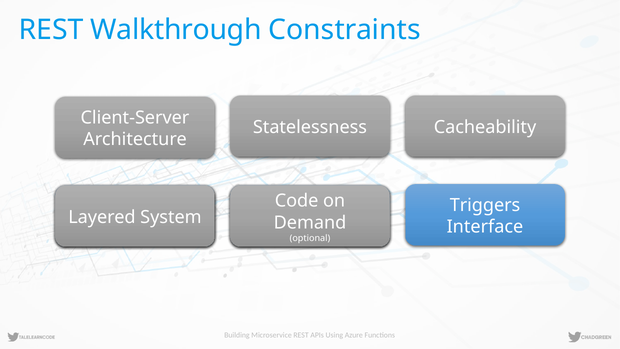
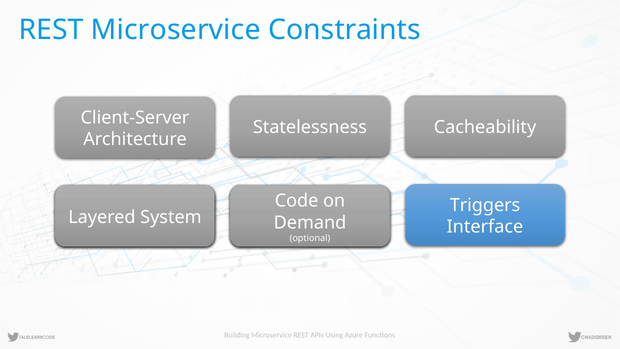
REST Walkthrough: Walkthrough -> Microservice (176, 30)
